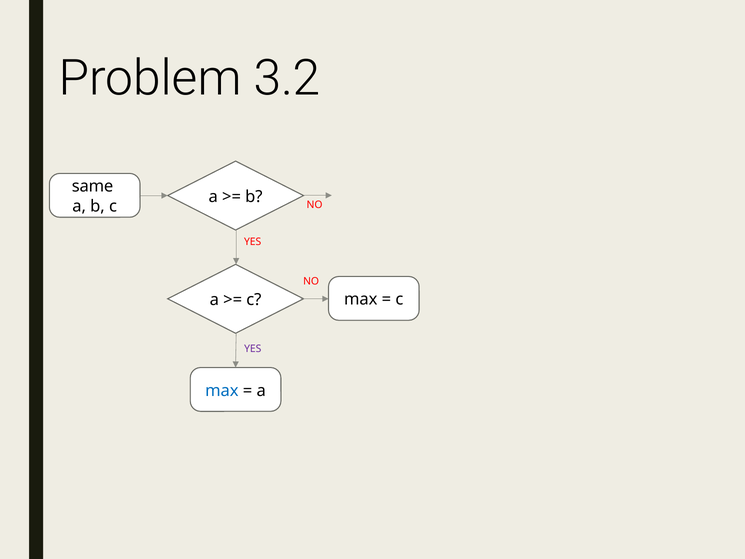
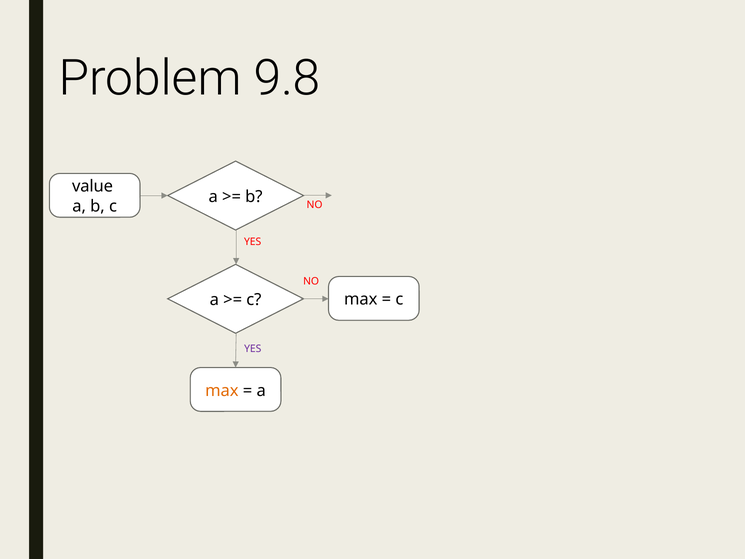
3.2: 3.2 -> 9.8 (287, 78)
same: same -> value (93, 186)
max colour: blue -> orange (222, 390)
